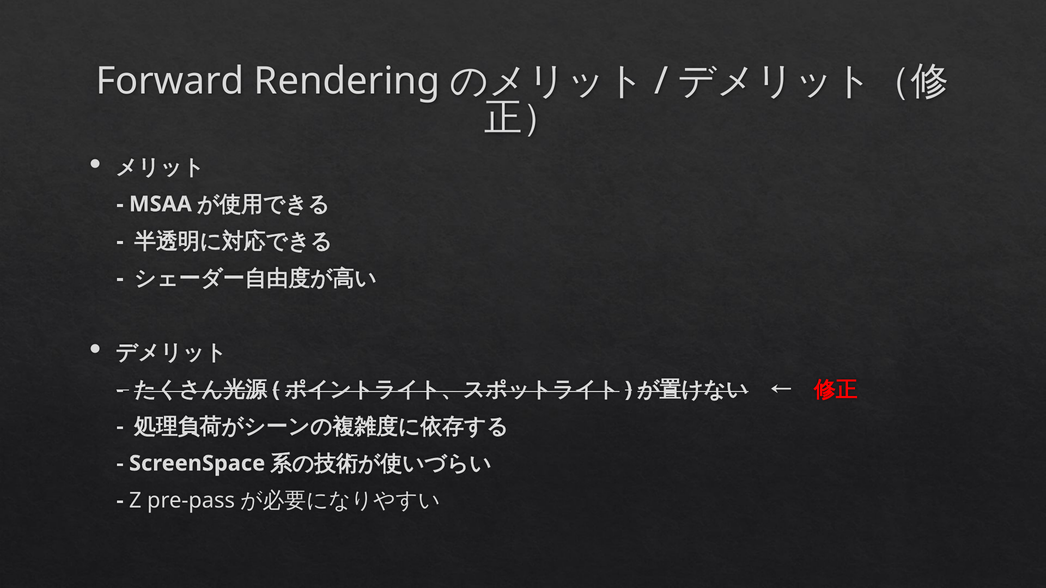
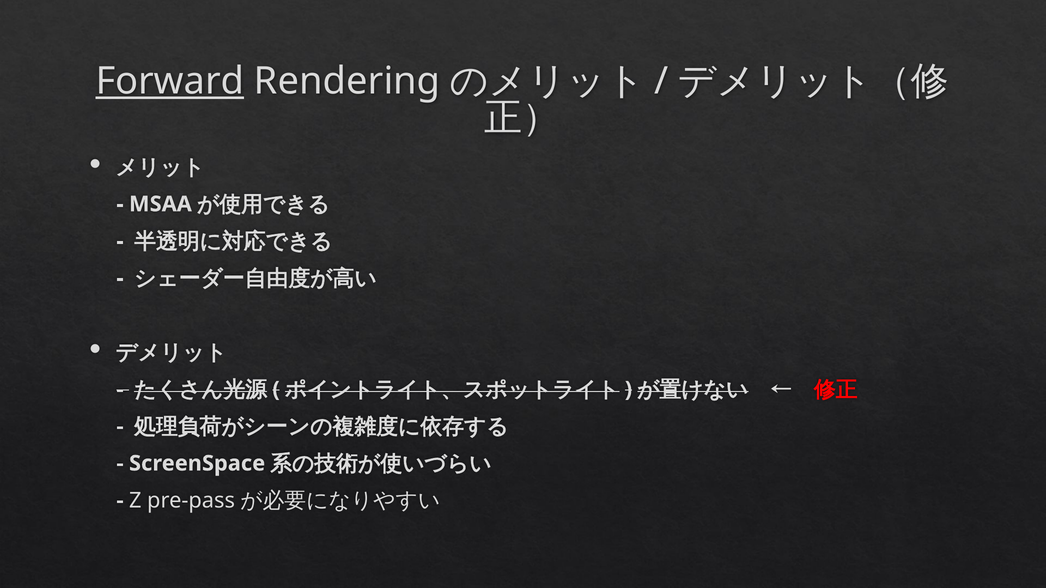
Forward underline: none -> present (170, 81)
